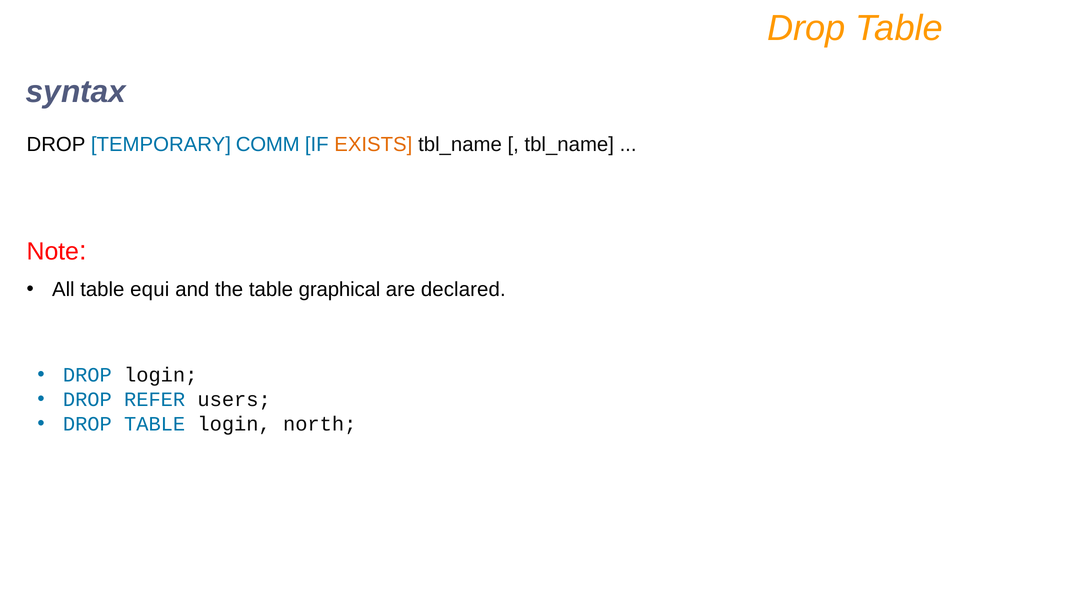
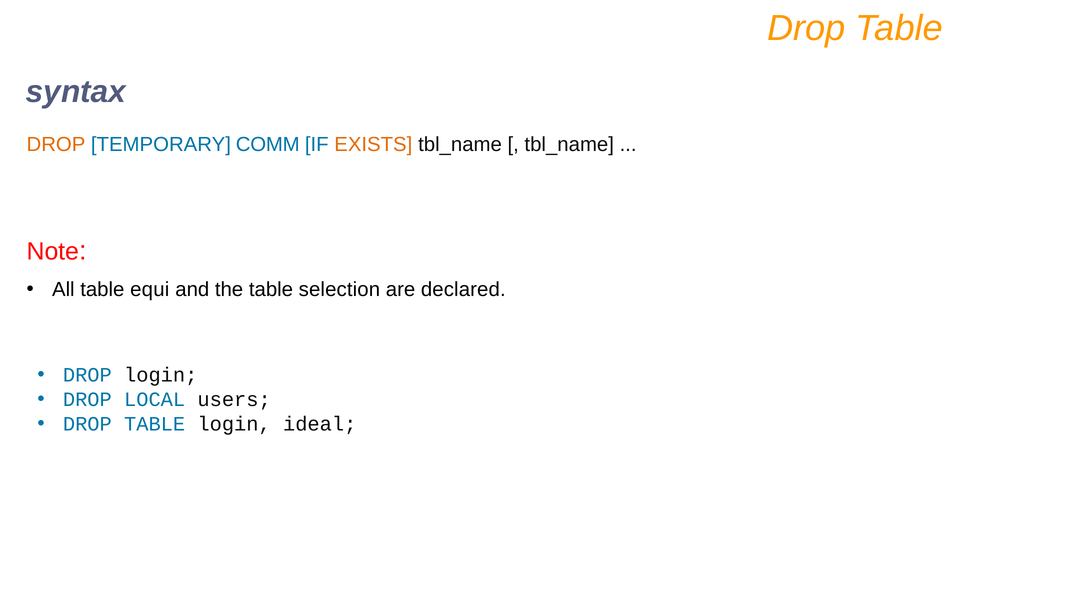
DROP colour: black -> orange (56, 144)
graphical: graphical -> selection (339, 289)
REFER: REFER -> LOCAL (155, 399)
north: north -> ideal (320, 424)
